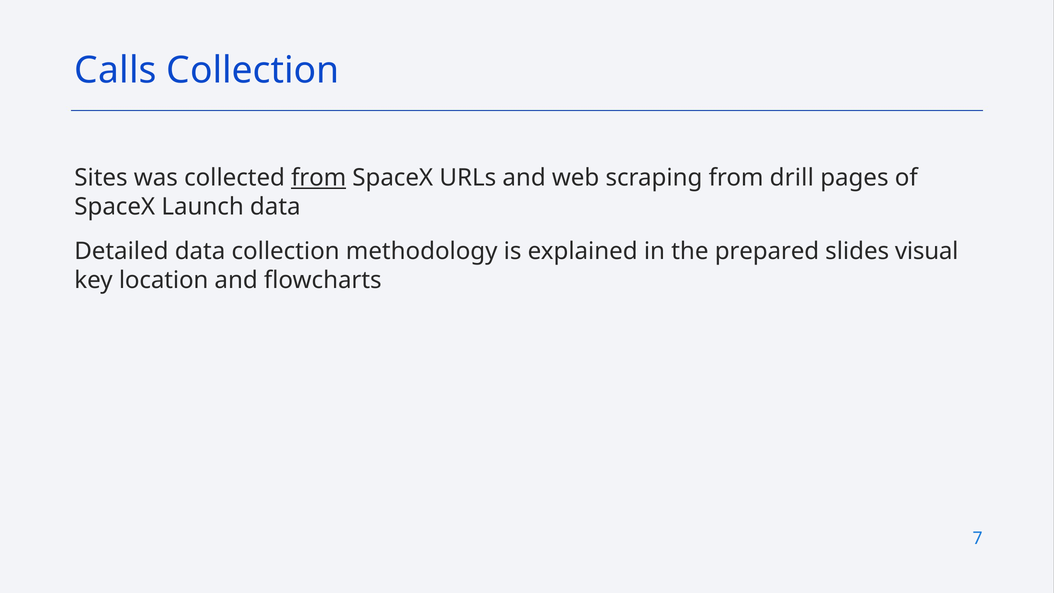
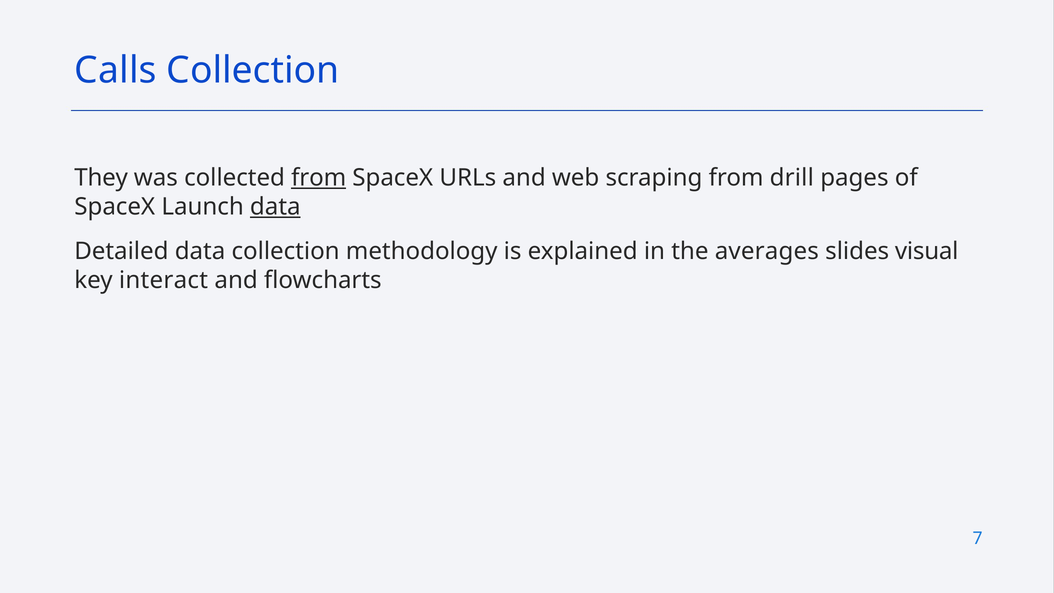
Sites: Sites -> They (101, 178)
data underline: none -> present (275, 207)
prepared: prepared -> averages (767, 251)
location: location -> interact (163, 280)
